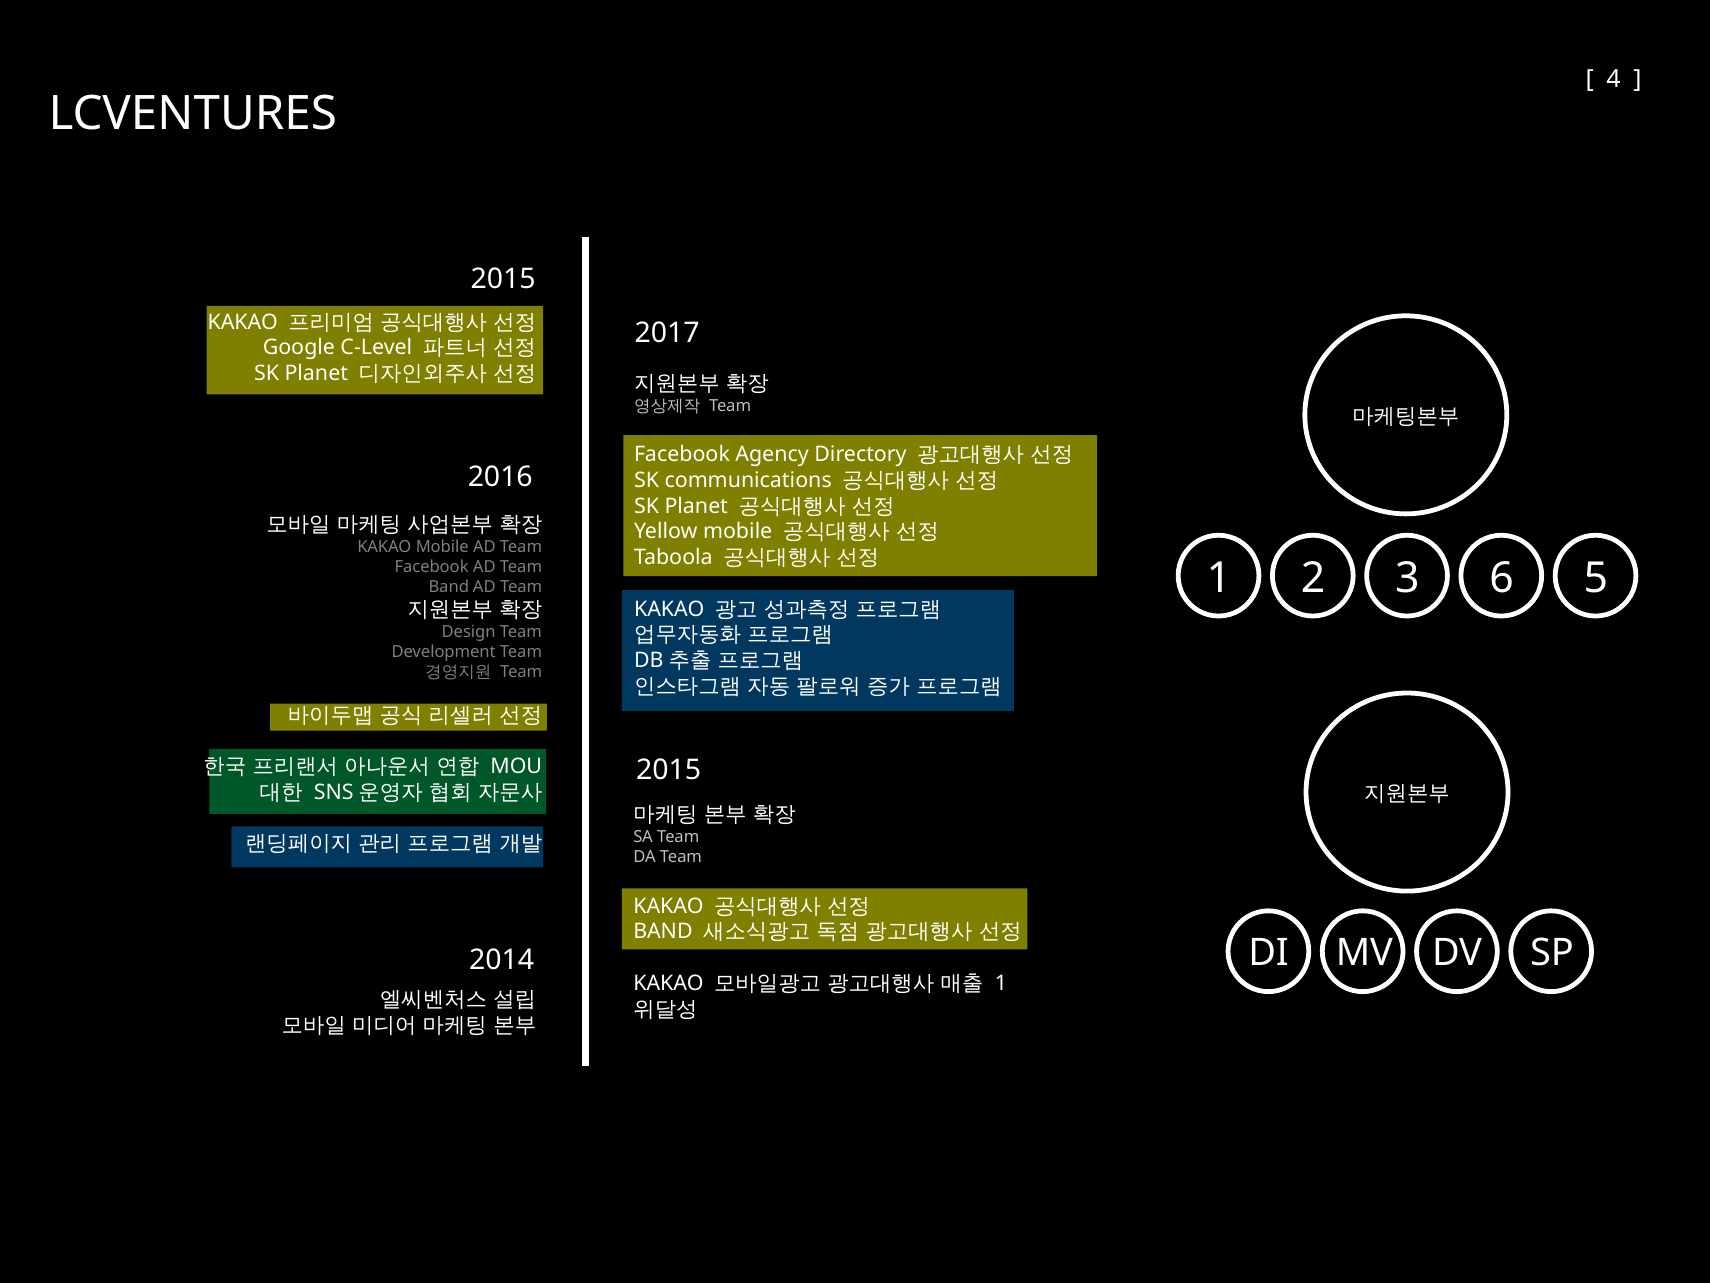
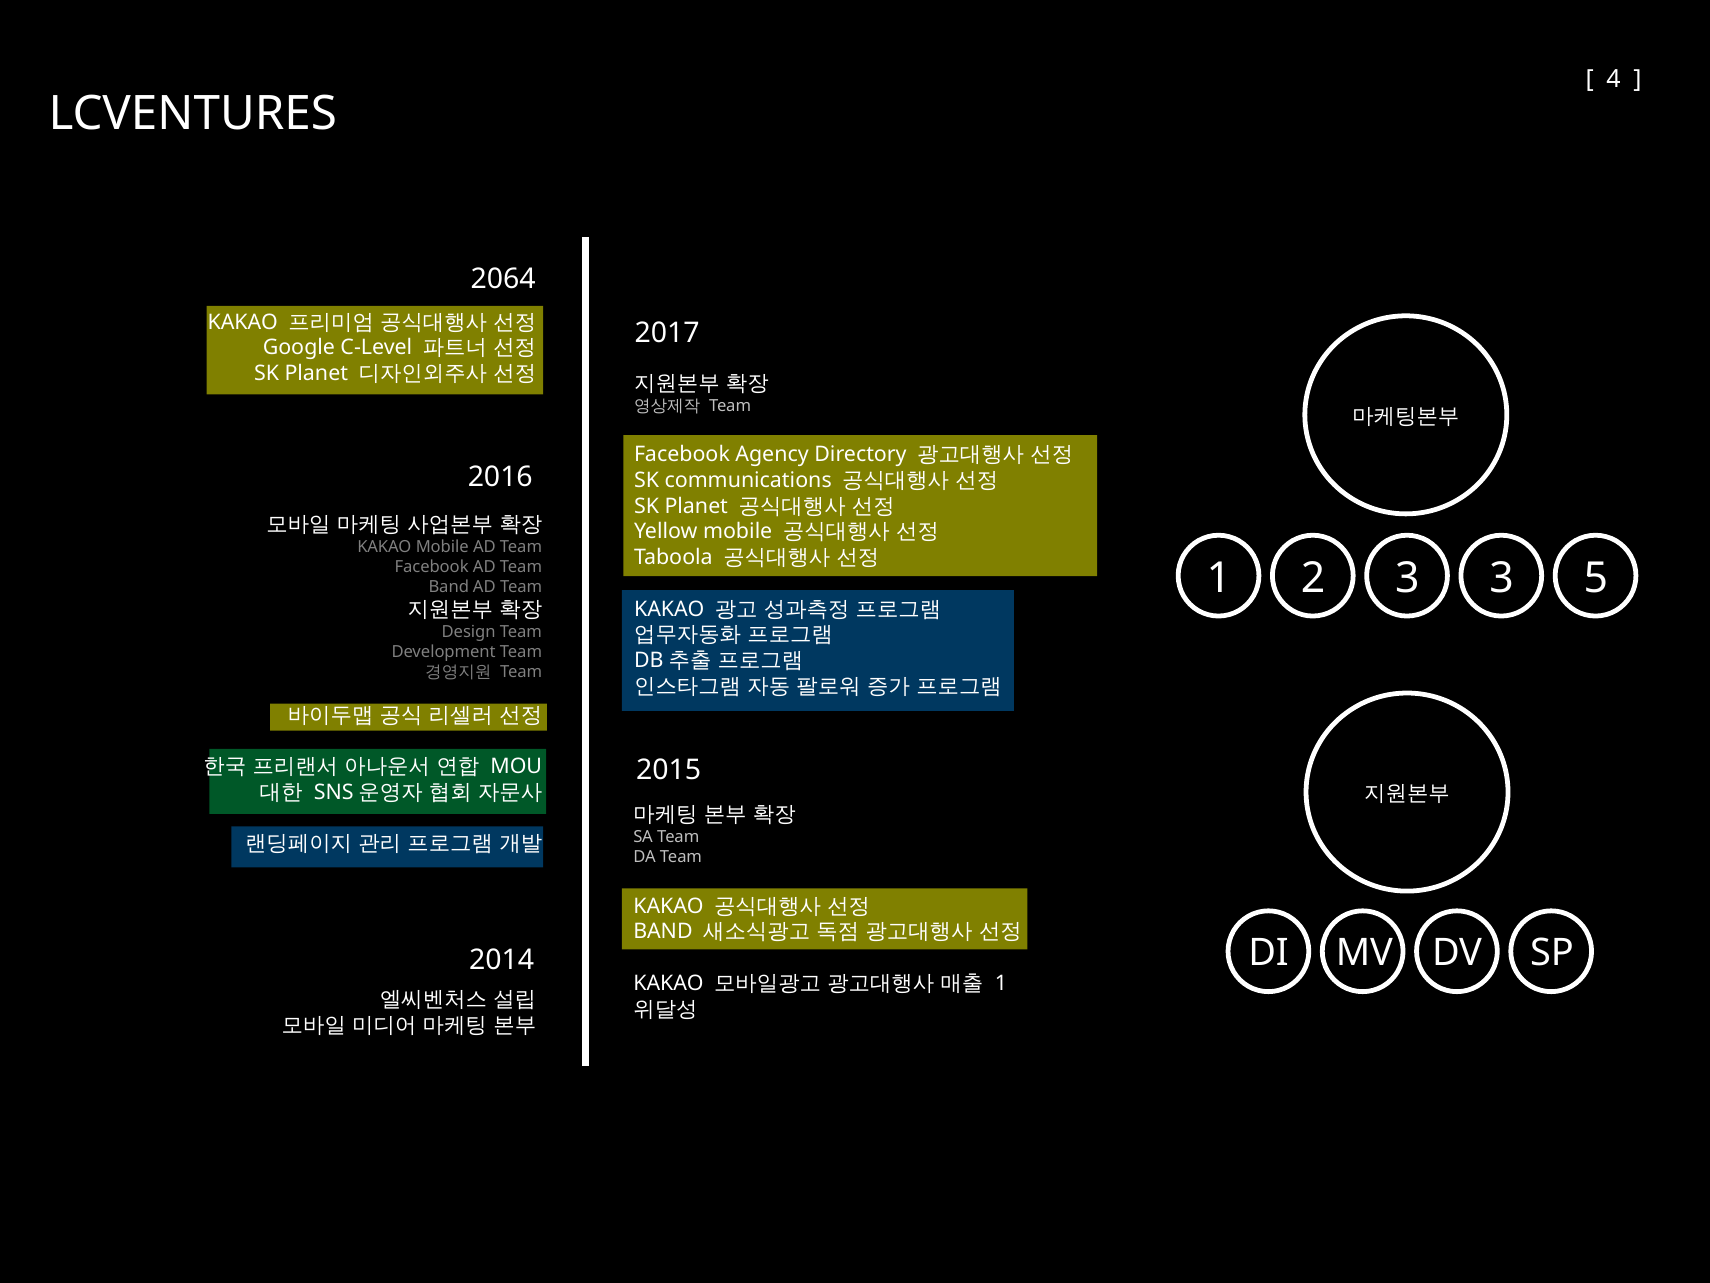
2015: 2015 -> 2064 (503, 279)
3 6: 6 -> 3 (1502, 578)
